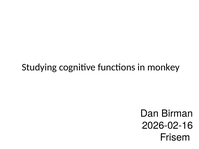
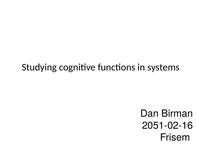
monkey: monkey -> systems (163, 67)
2026-02-16: 2026-02-16 -> 2051-02-16 (167, 126)
